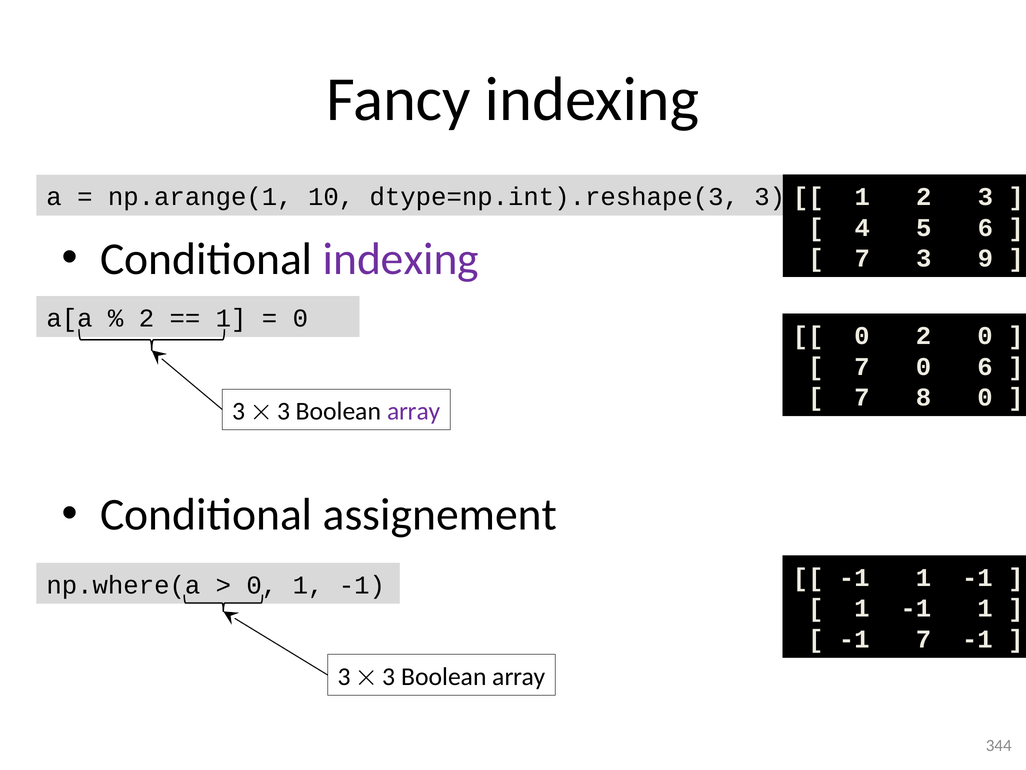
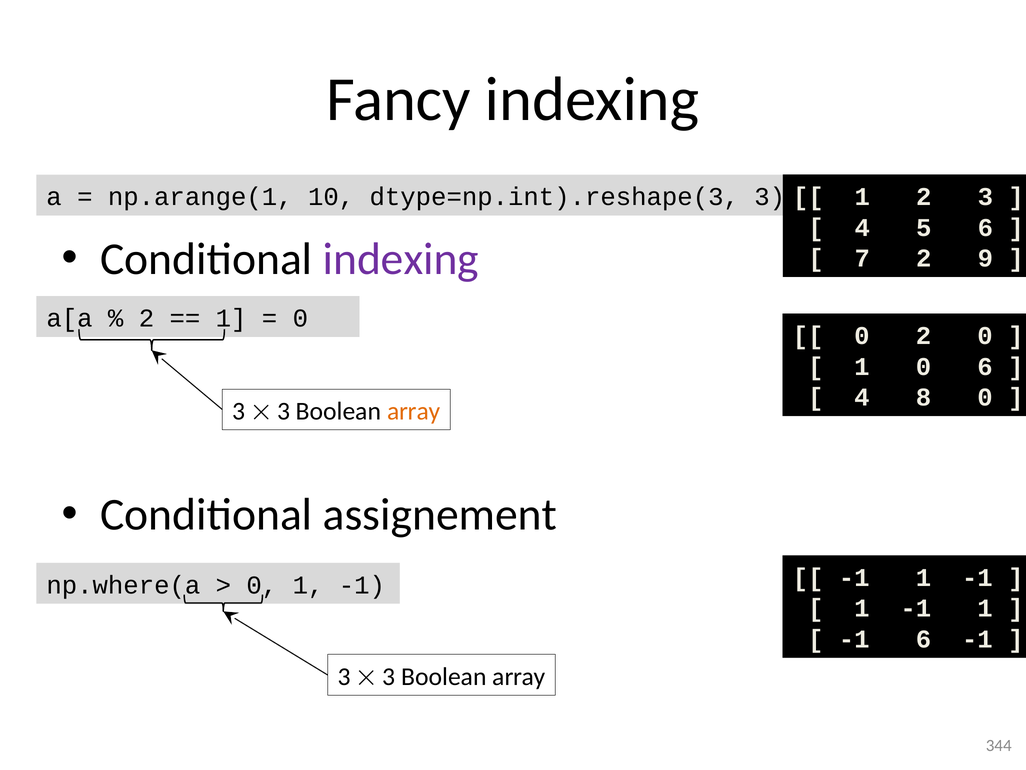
7 3: 3 -> 2 (924, 258)
7: 7 -> 1 (862, 366)
7: 7 -> 4 (862, 397)
array colour: purple -> orange (414, 411)
-1 7: 7 -> 6 (924, 639)
